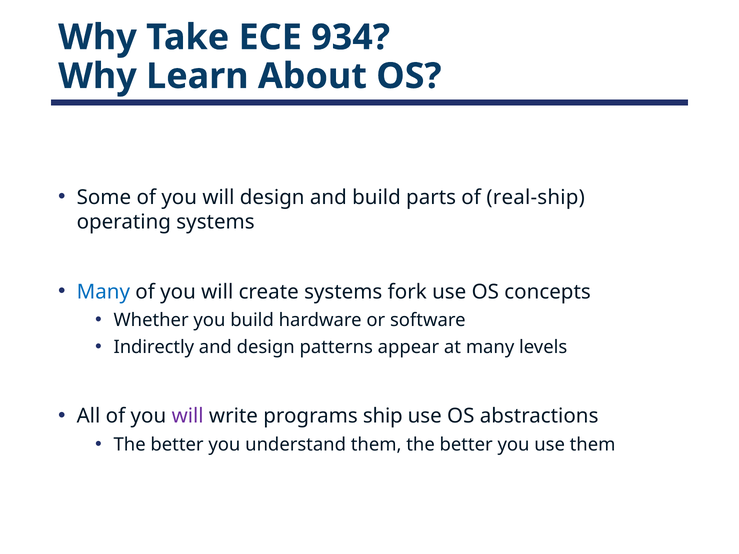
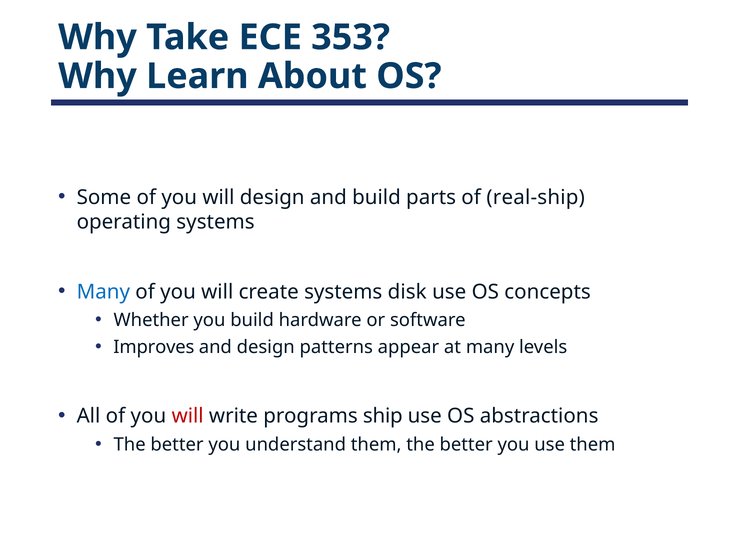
934: 934 -> 353 (351, 37)
fork: fork -> disk (407, 292)
Indirectly: Indirectly -> Improves (154, 348)
will colour: purple -> red (188, 416)
